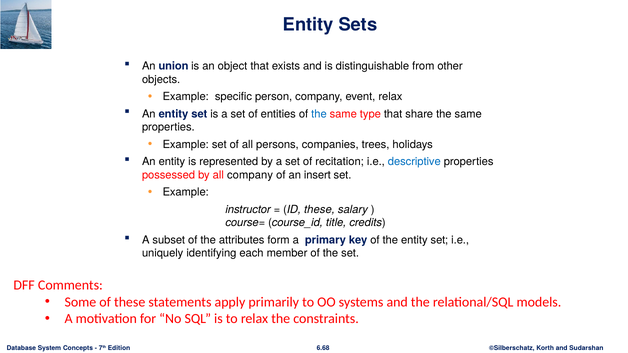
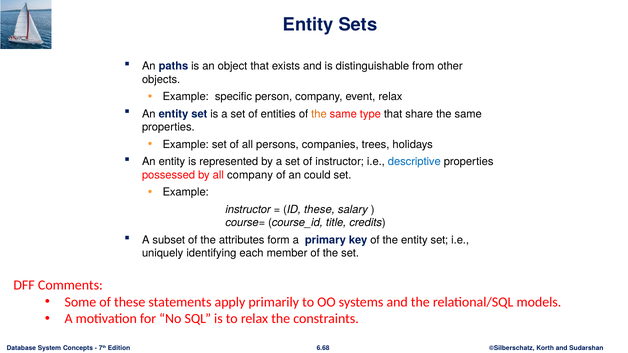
union: union -> paths (173, 66)
the colour: blue -> orange (319, 114)
of recitation: recitation -> instructor (340, 162)
insert: insert -> could (317, 175)
